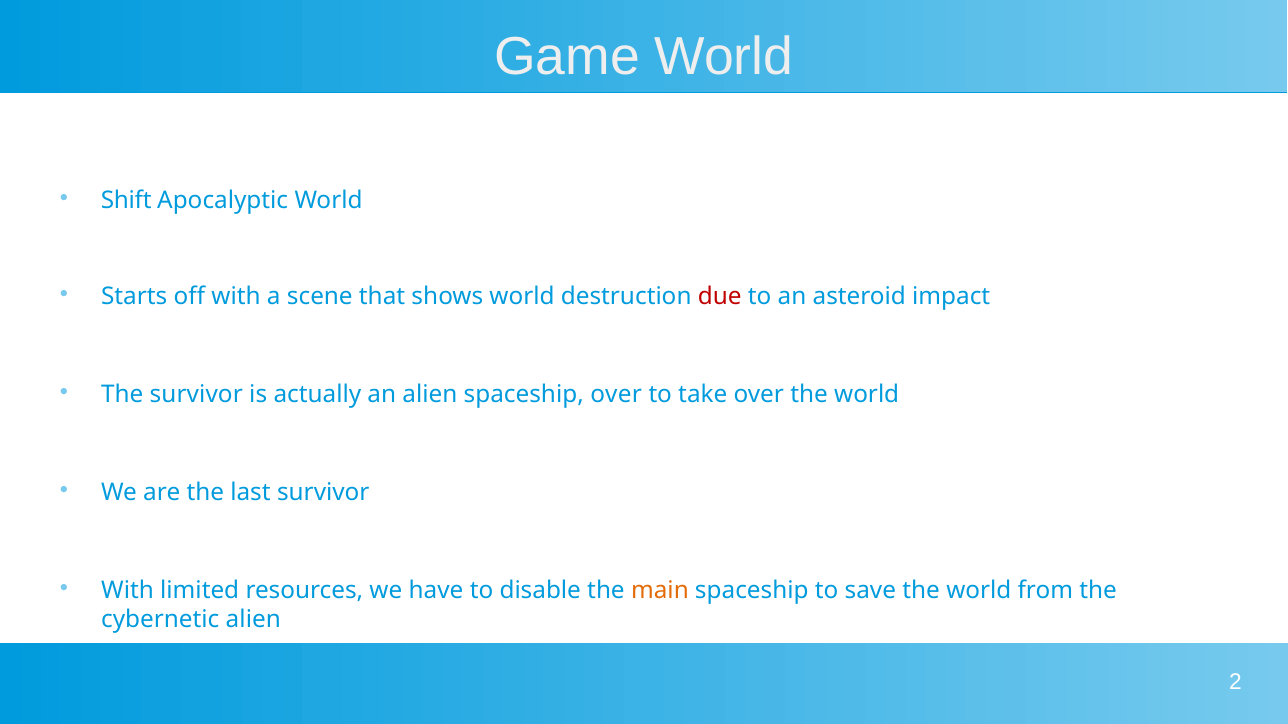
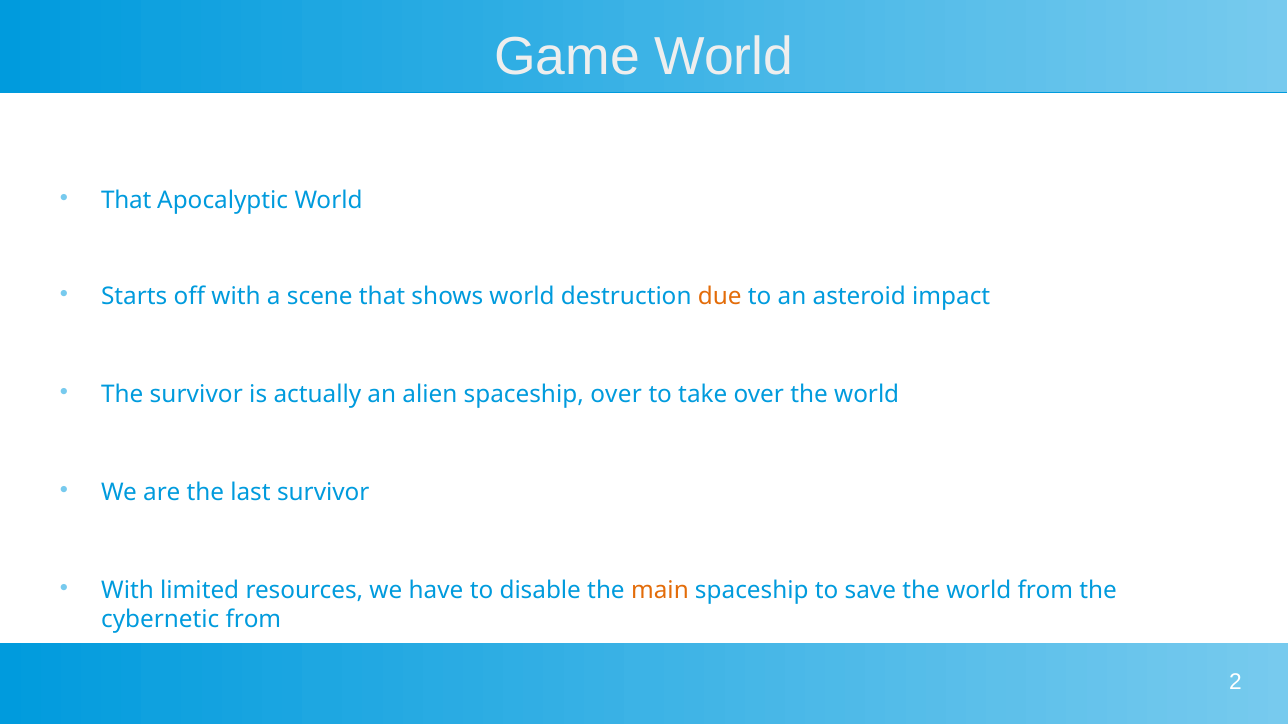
Shift: Shift -> That (126, 201)
due colour: red -> orange (720, 297)
cybernetic alien: alien -> from (253, 620)
